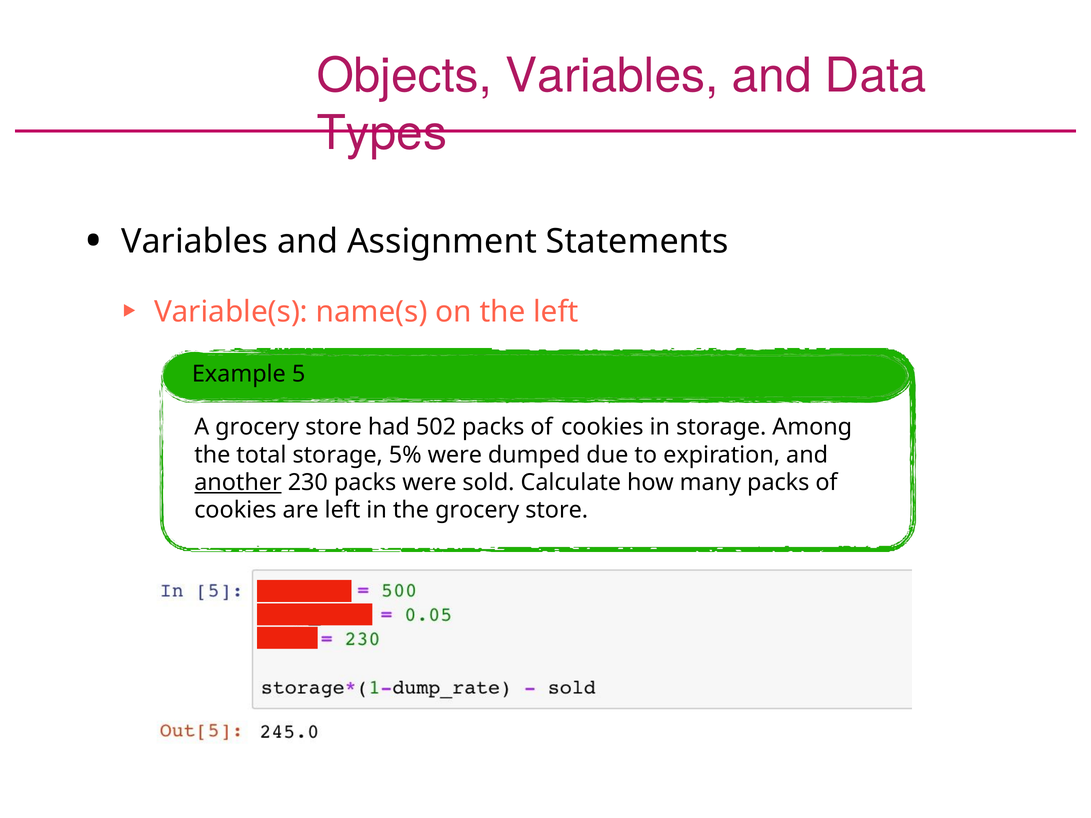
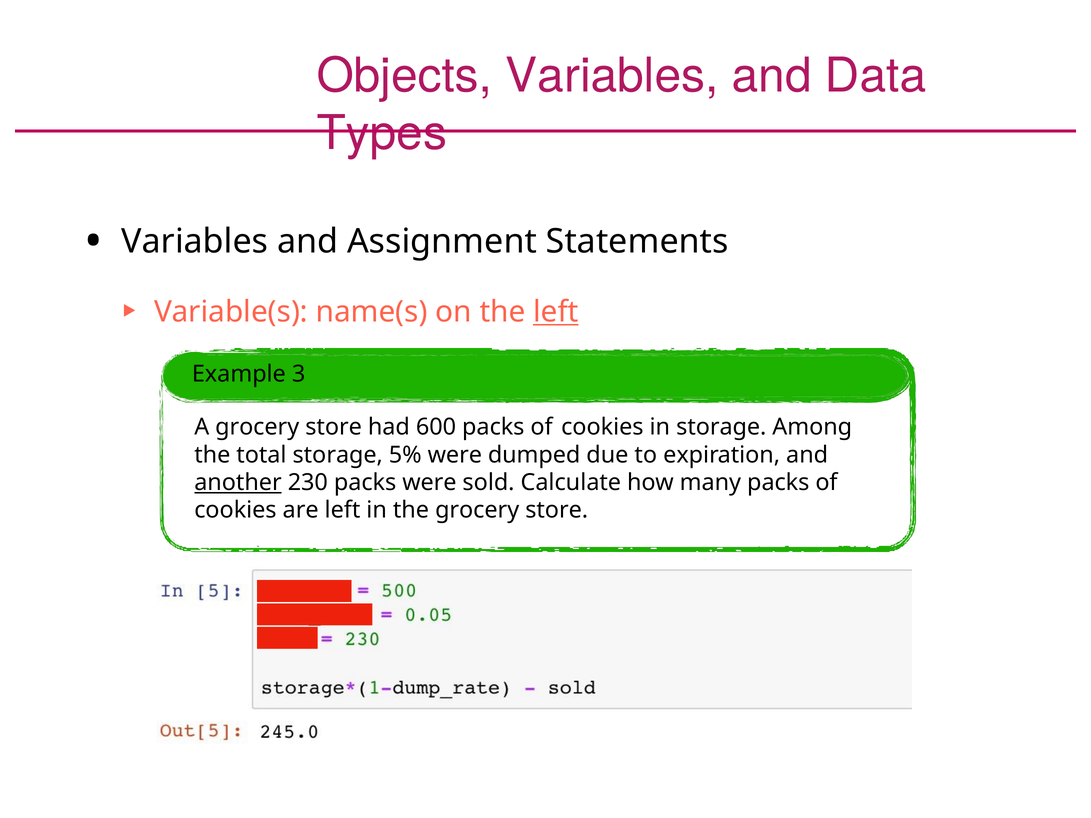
left underline: none -> present (556, 312)
5: 5 -> 3 (299, 374)
502: 502 -> 600 (436, 427)
